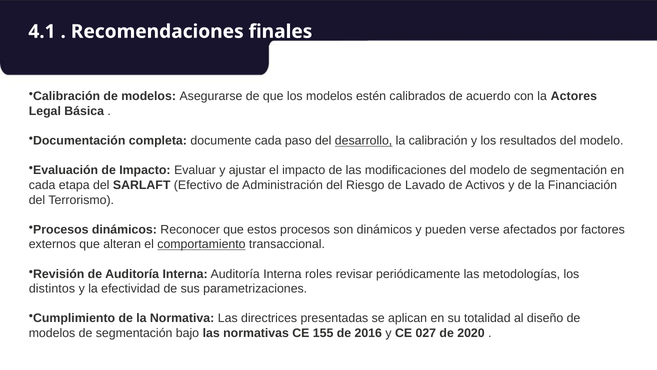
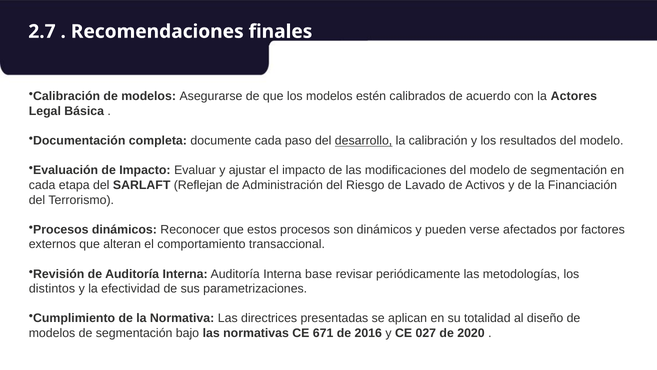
4.1: 4.1 -> 2.7 (42, 32)
Efectivo: Efectivo -> Reflejan (198, 185)
comportamiento underline: present -> none (201, 244)
roles: roles -> base (319, 274)
155: 155 -> 671 (323, 333)
